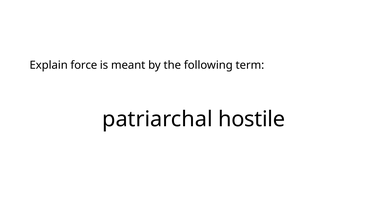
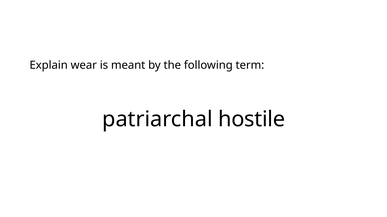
force: force -> wear (84, 65)
